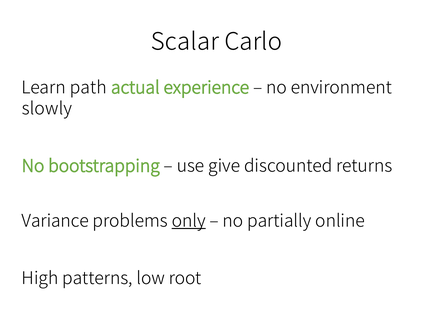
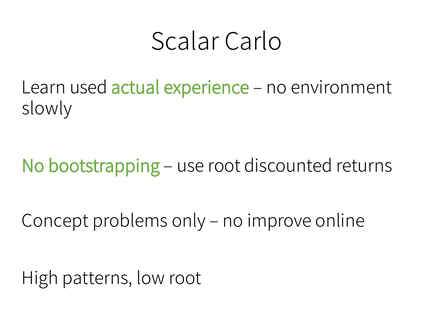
path: path -> used (88, 88)
use give: give -> root (224, 166)
Variance: Variance -> Concept (55, 221)
only underline: present -> none (189, 221)
partially: partially -> improve (279, 221)
